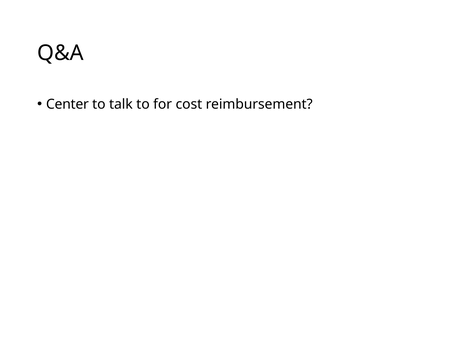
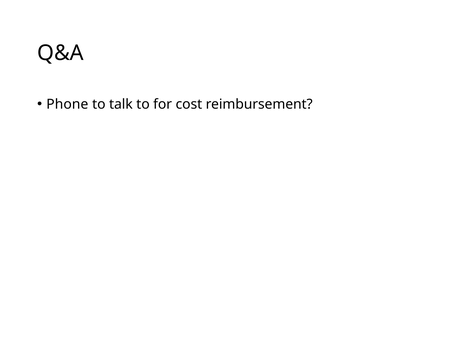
Center: Center -> Phone (67, 104)
